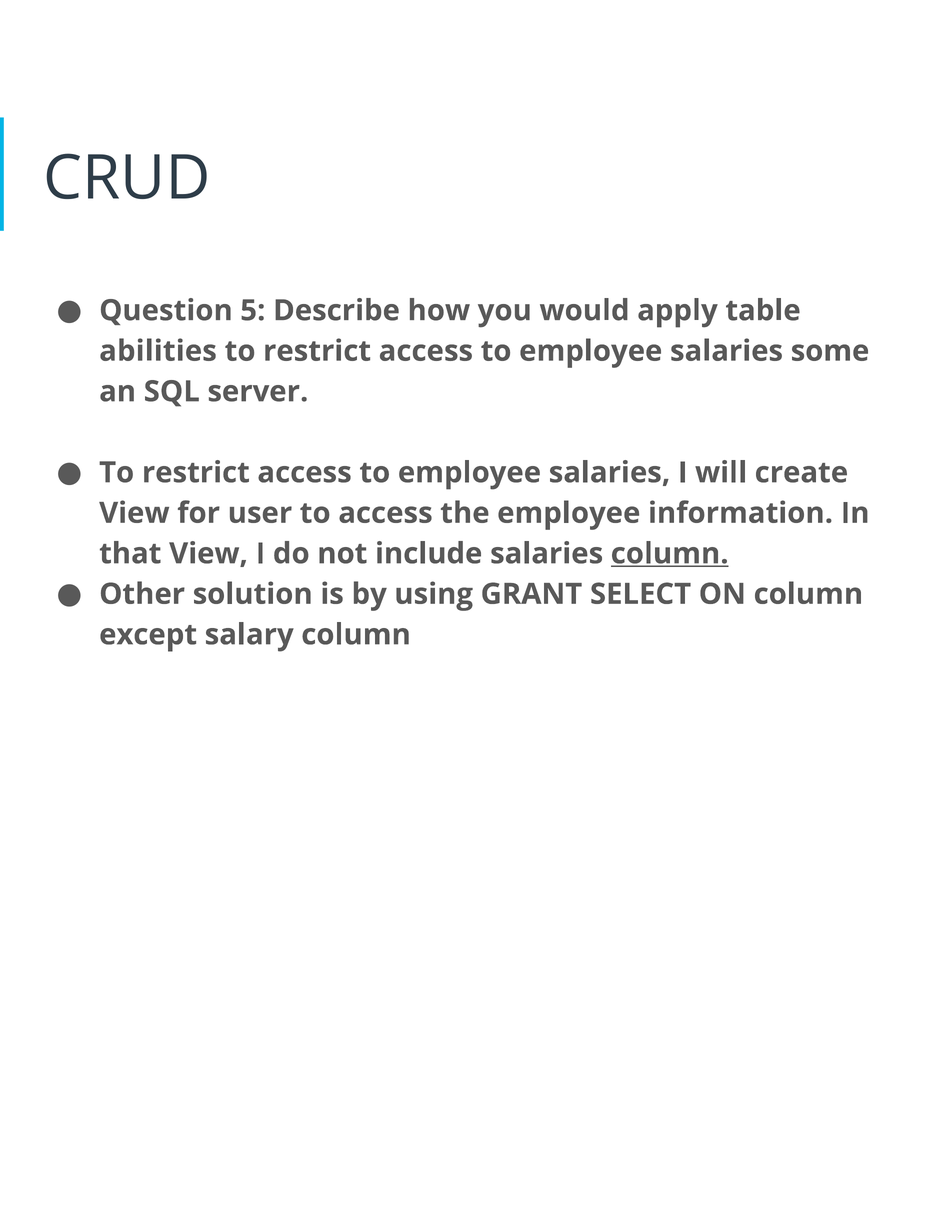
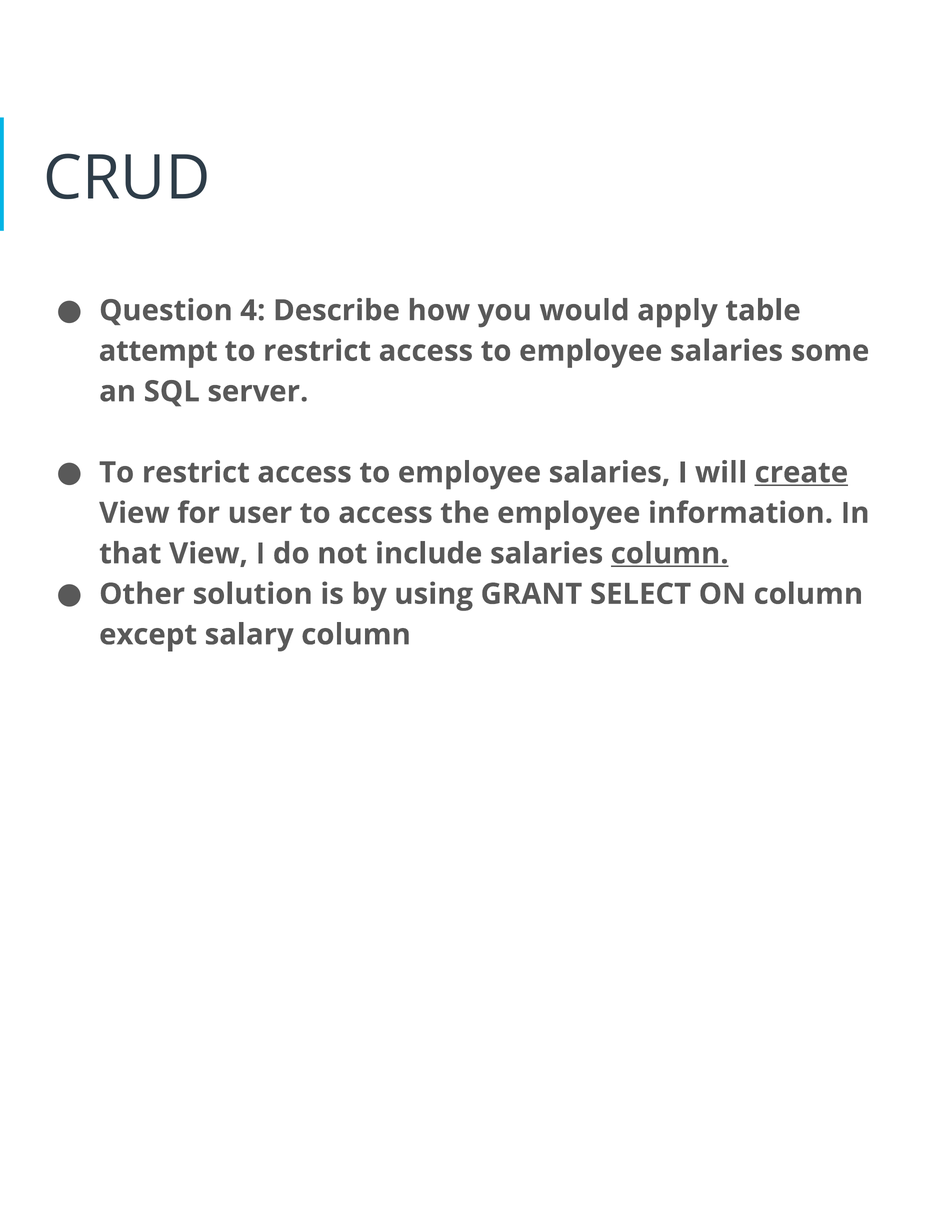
5: 5 -> 4 (253, 311)
abilities: abilities -> attempt (158, 351)
create underline: none -> present (801, 473)
